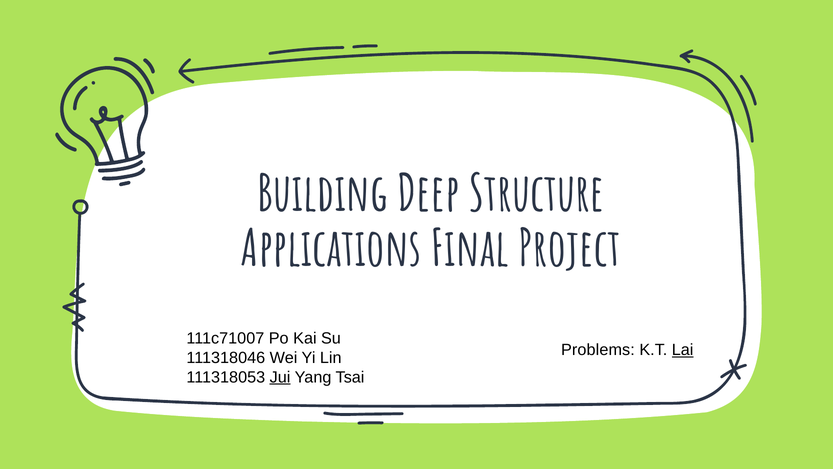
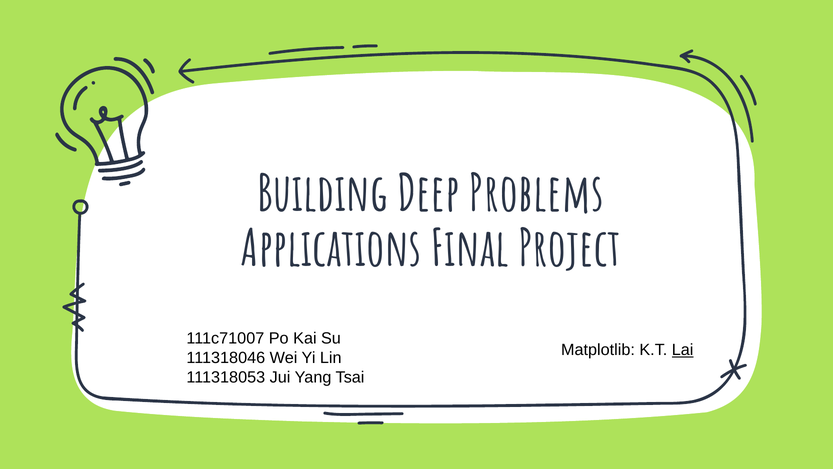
Structure: Structure -> Problems (536, 194)
Problems: Problems -> Matplotlib (598, 350)
Jui underline: present -> none (280, 377)
